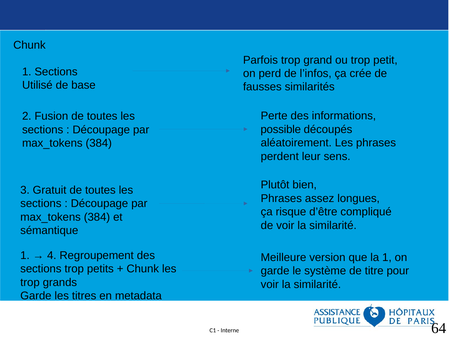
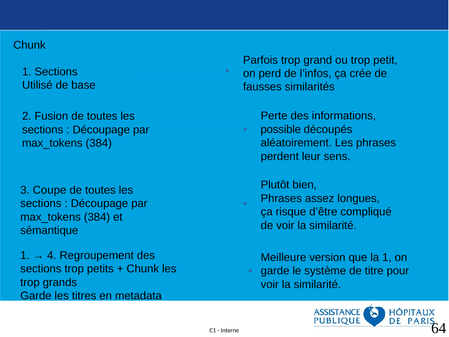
Gratuit: Gratuit -> Coupe (50, 190)
